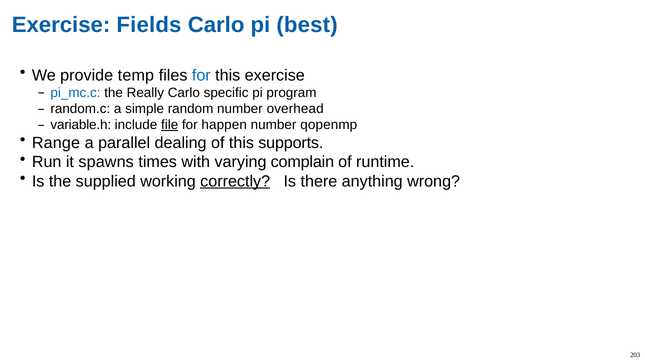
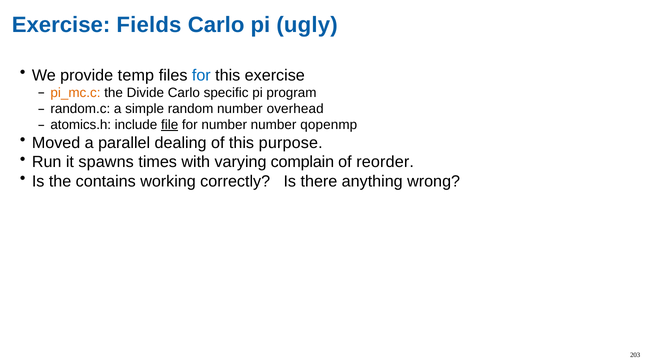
best: best -> ugly (307, 25)
pi_mc.c colour: blue -> orange (75, 93)
Really: Really -> Divide (145, 93)
variable.h: variable.h -> atomics.h (81, 125)
for happen: happen -> number (224, 125)
Range: Range -> Moved (56, 143)
supports: supports -> purpose (291, 143)
runtime: runtime -> reorder (385, 162)
supplied: supplied -> contains (106, 181)
correctly underline: present -> none (235, 181)
